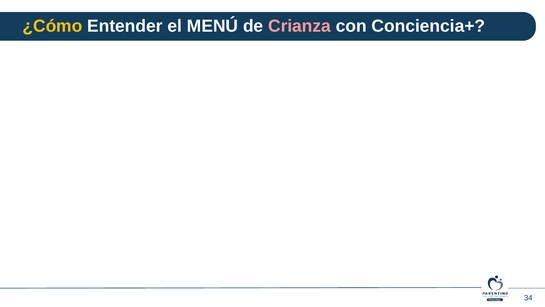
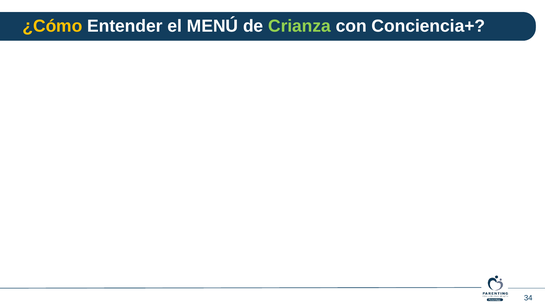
Crianza colour: pink -> light green (300, 26)
